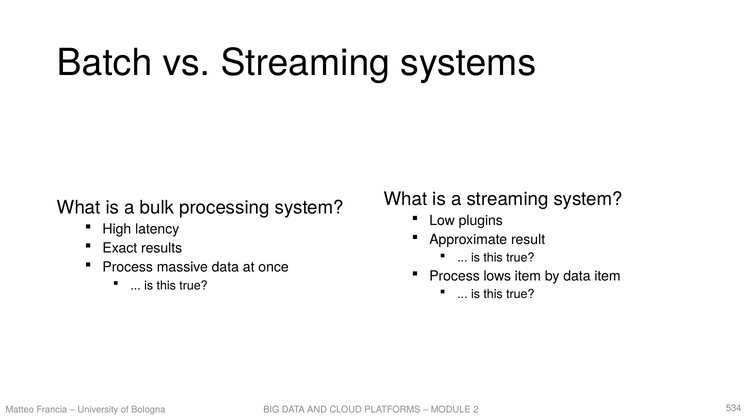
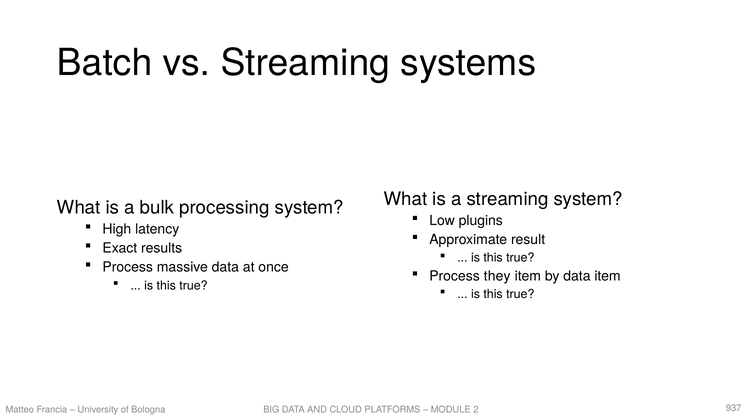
lows: lows -> they (497, 276)
534: 534 -> 937 (734, 409)
